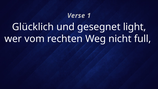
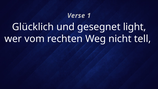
full: full -> tell (143, 39)
